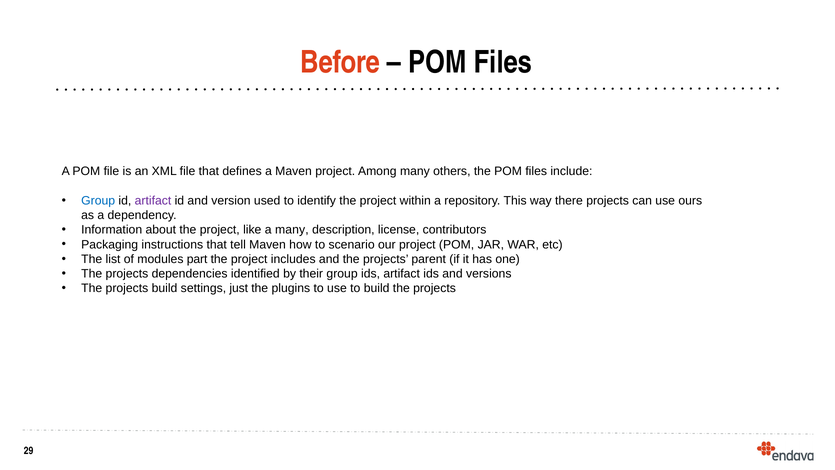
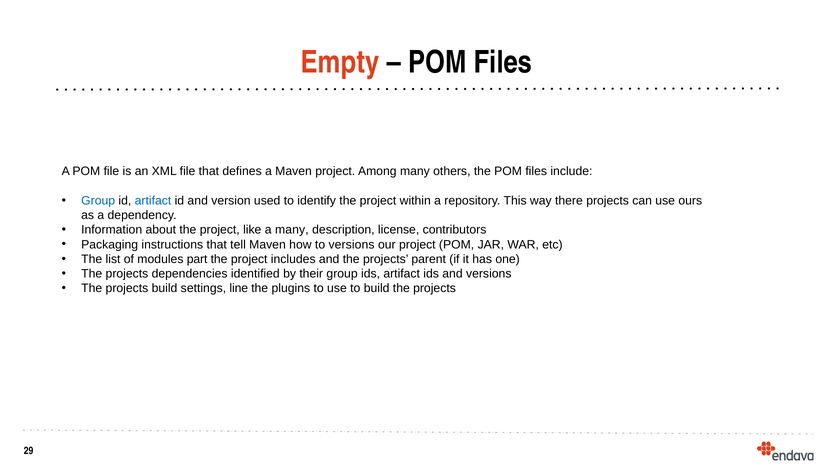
Before: Before -> Empty (340, 62)
artifact colour: purple -> blue (153, 200)
to scenario: scenario -> versions (352, 244)
just: just -> line (239, 288)
